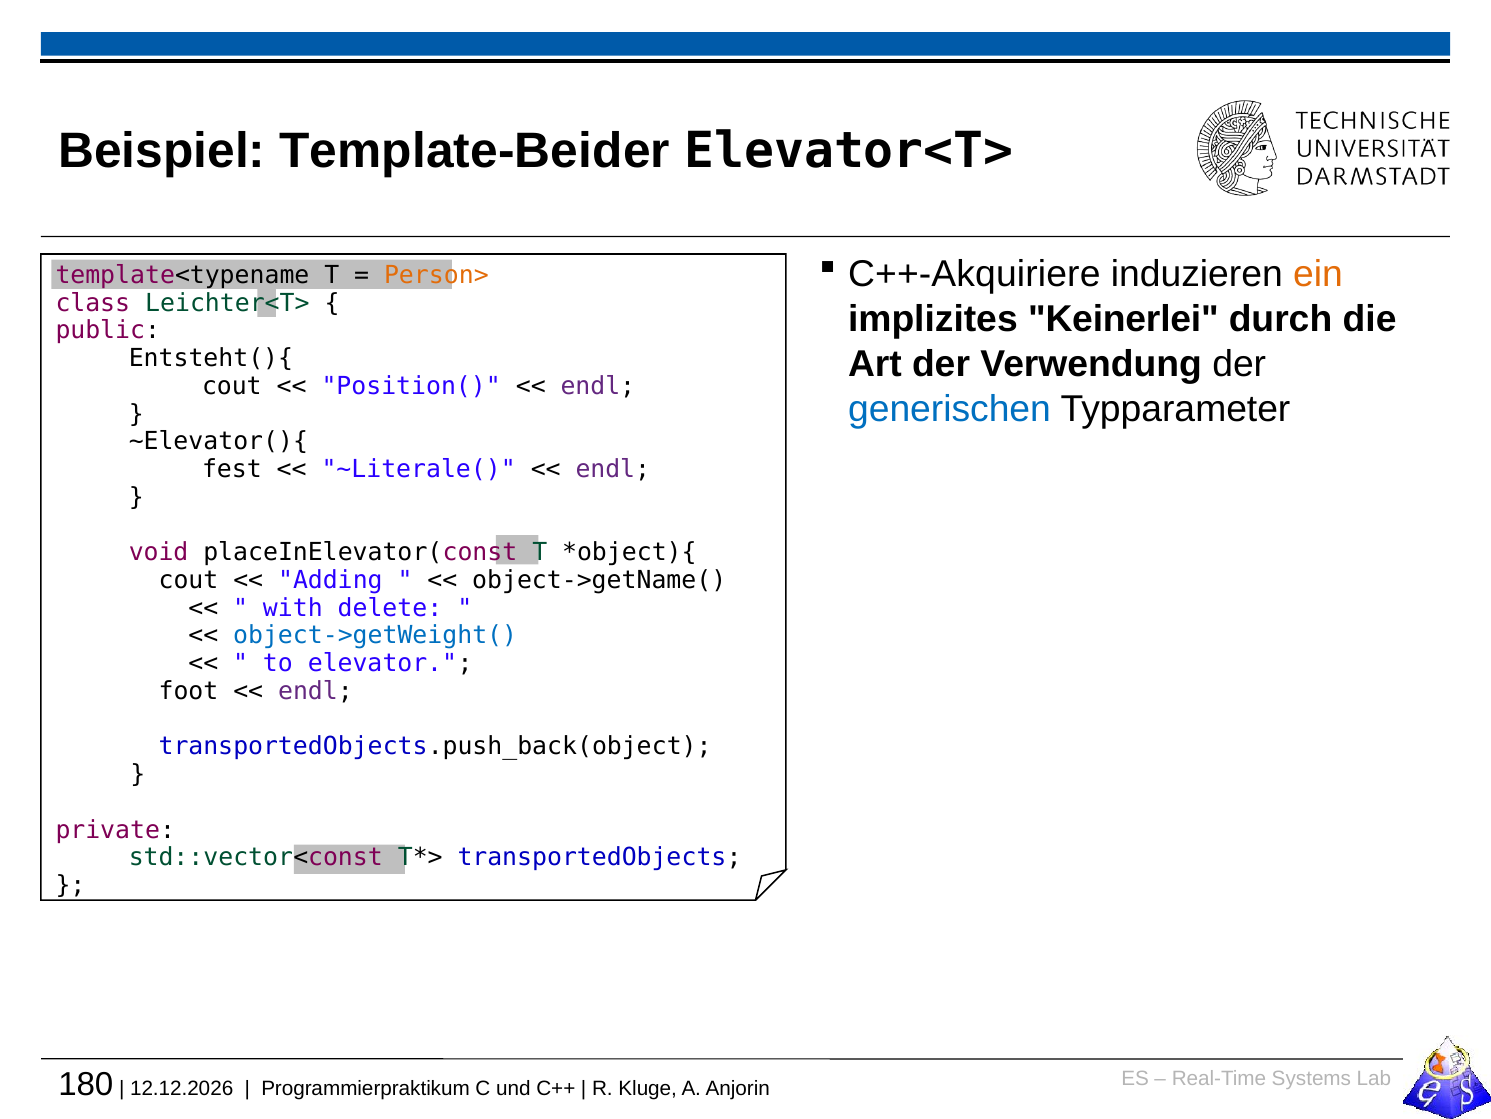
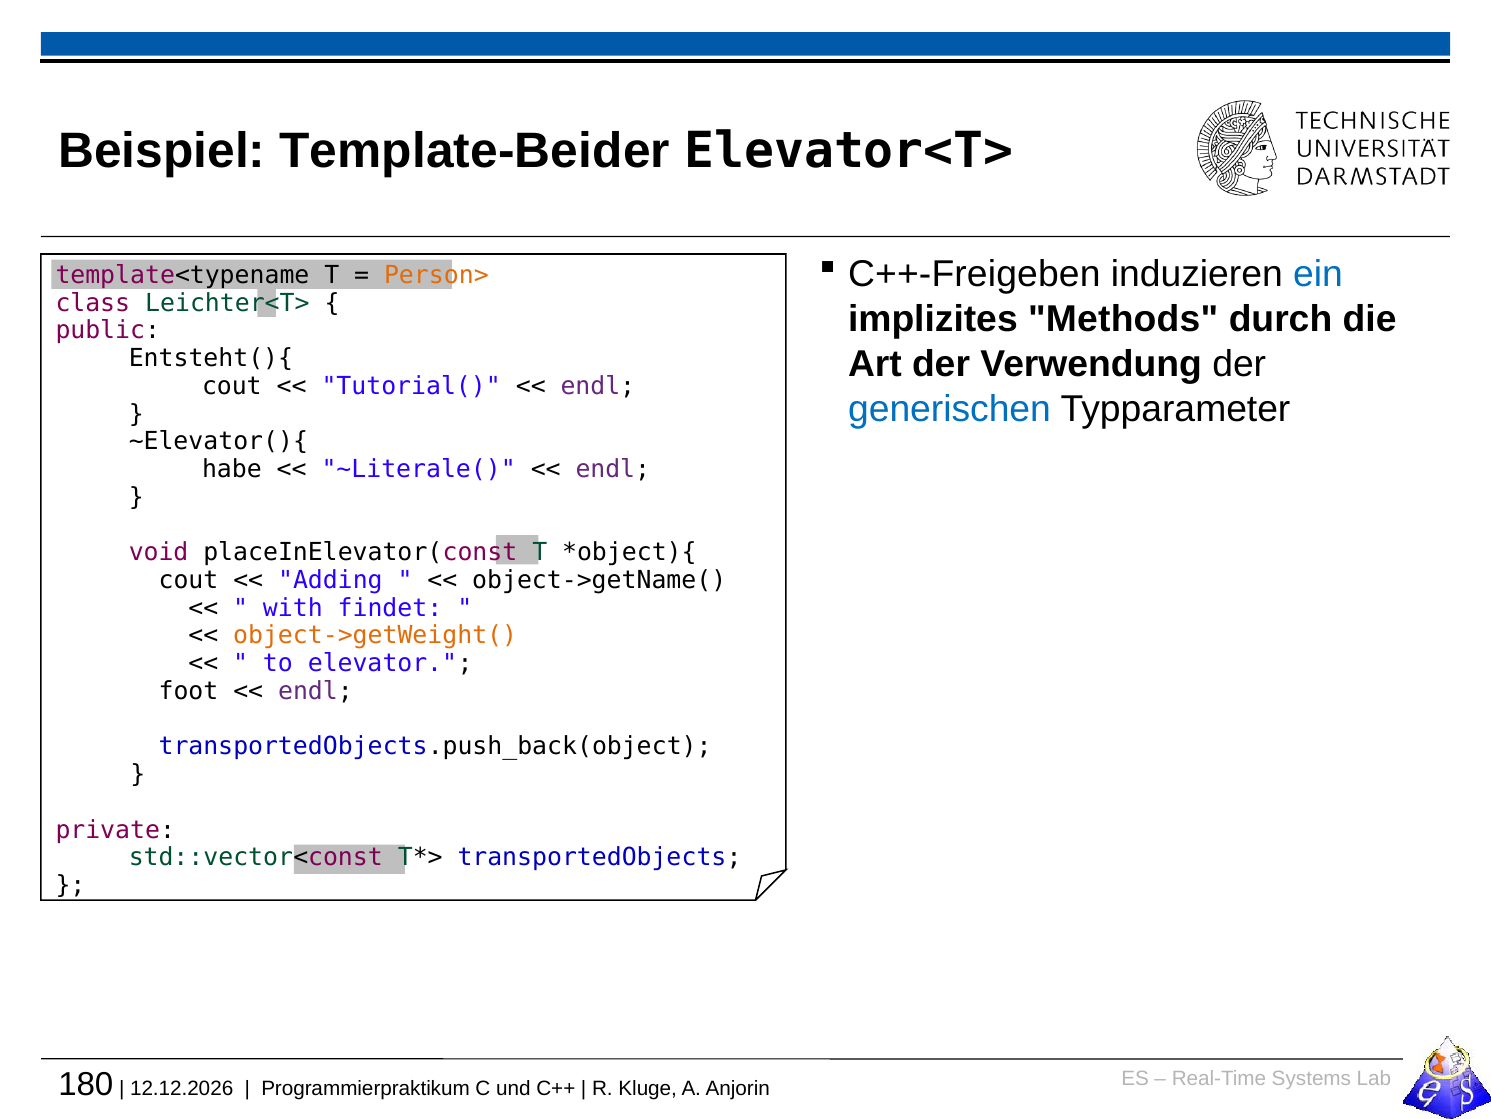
C++-Akquiriere: C++-Akquiriere -> C++-Freigeben (974, 274)
ein colour: orange -> blue (1318, 274)
Keinerlei: Keinerlei -> Methods (1123, 319)
Position(: Position( -> Tutorial( (411, 386)
fest: fest -> habe (232, 469)
delete: delete -> findet (390, 608)
object->getWeight( colour: blue -> orange (375, 635)
